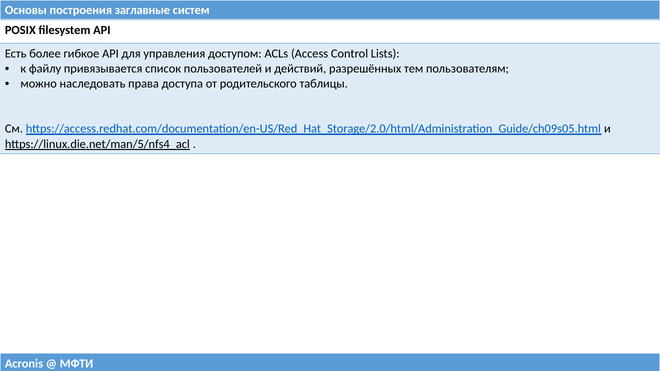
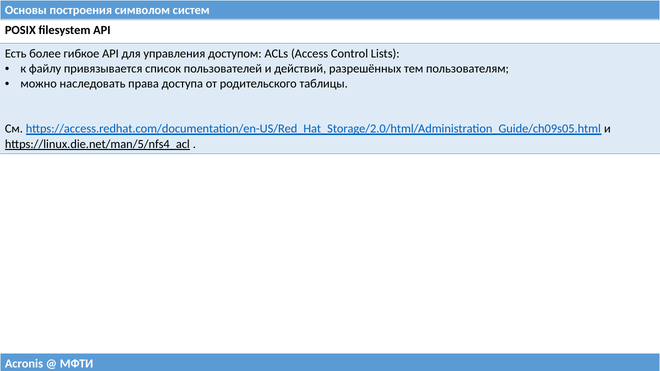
заглавные: заглавные -> символом (142, 10)
